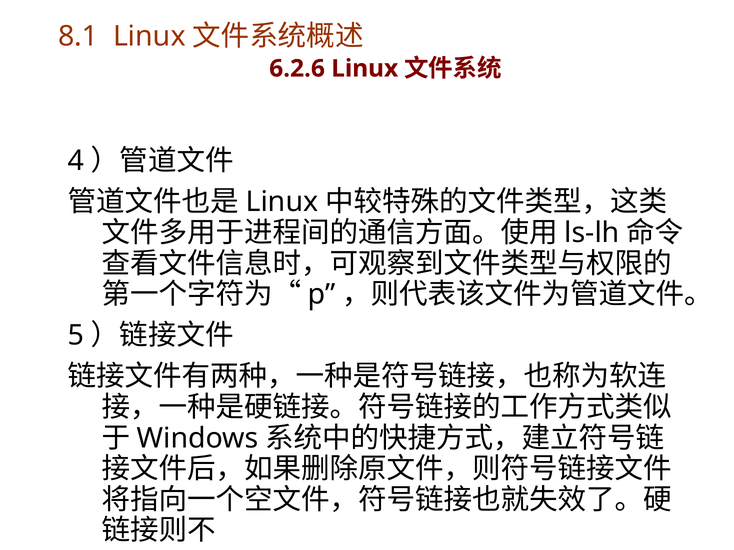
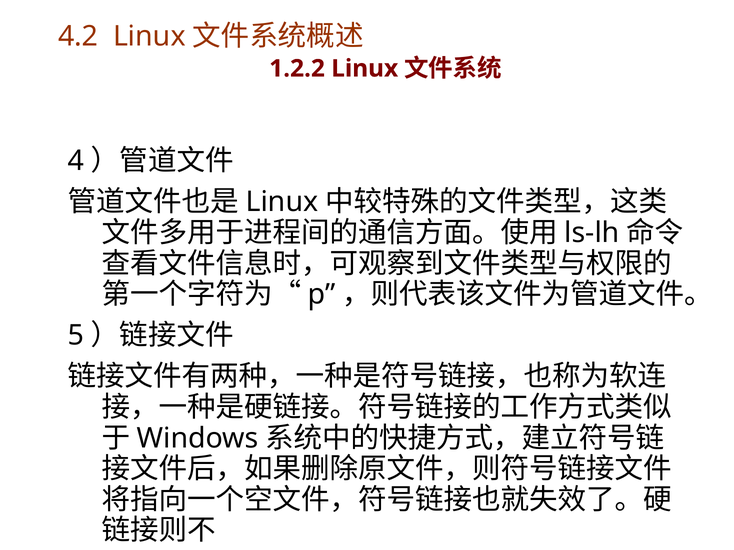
8.1: 8.1 -> 4.2 (78, 36)
6.2.6: 6.2.6 -> 1.2.2 (297, 69)
